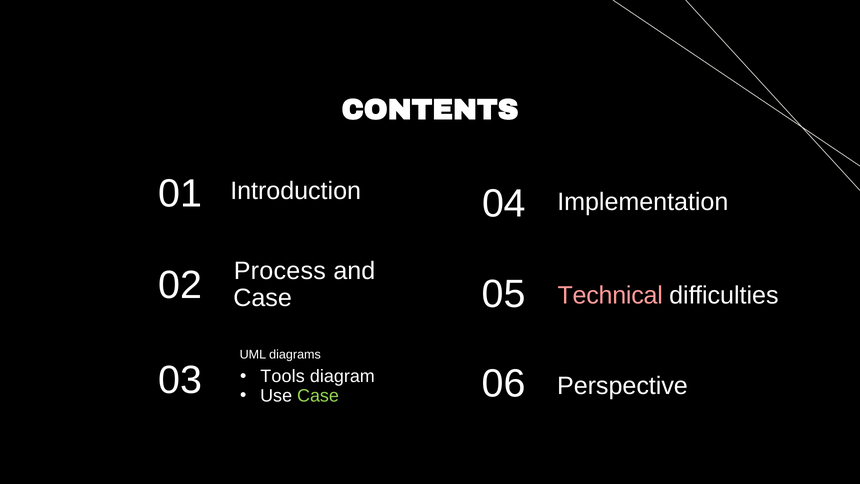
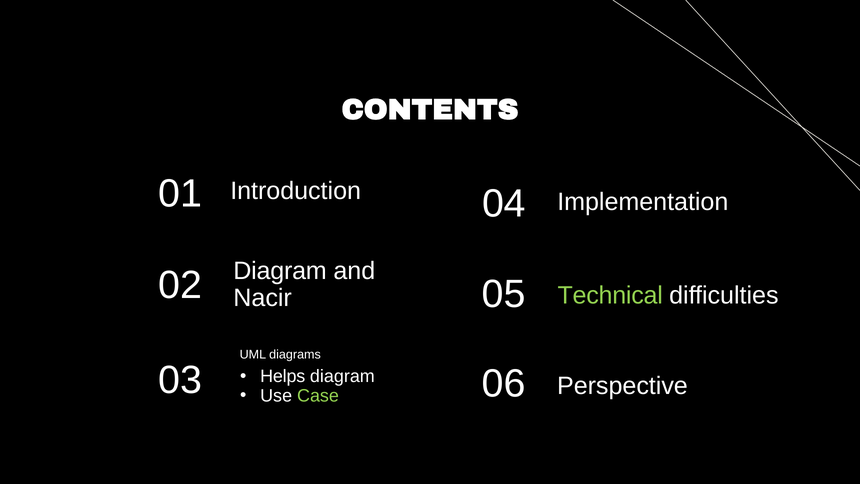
Process: Process -> Diagram (280, 271)
Technical colour: pink -> light green (610, 295)
Case: Case -> Nacir (263, 298)
Tools: Tools -> Helps (283, 376)
